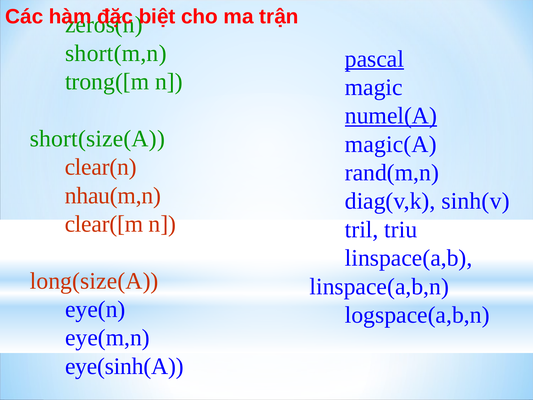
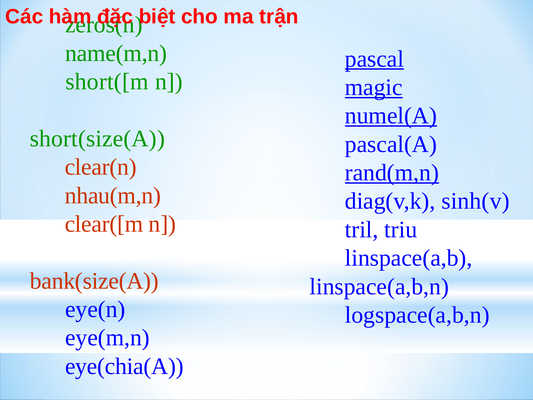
short(m,n: short(m,n -> name(m,n (116, 53)
trong([m: trong([m -> short([m (107, 82)
magic underline: none -> present (374, 87)
magic(A: magic(A -> pascal(A (391, 144)
rand(m,n underline: none -> present (392, 173)
long(size(A: long(size(A -> bank(size(A (94, 281)
eye(sinh(A: eye(sinh(A -> eye(chia(A (124, 366)
